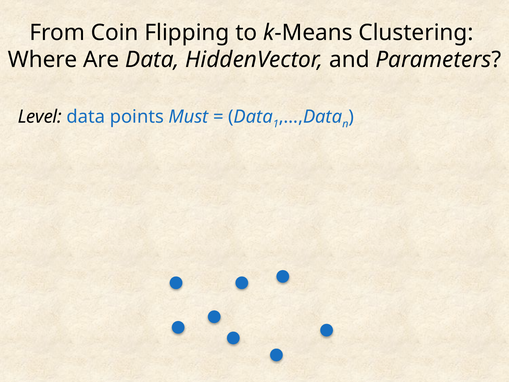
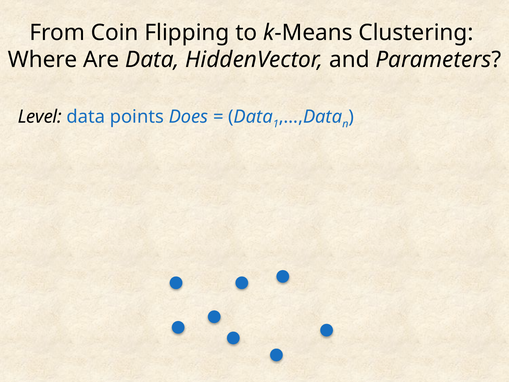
Must: Must -> Does (188, 117)
